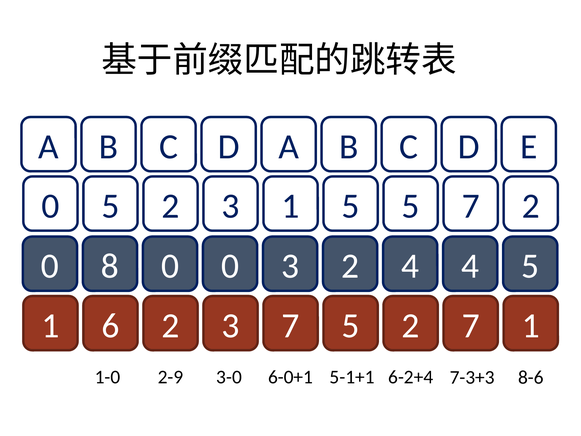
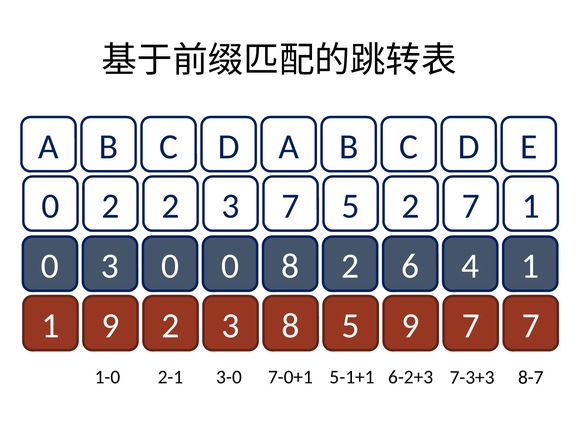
0 5: 5 -> 2 (110, 206)
3 1: 1 -> 7 (291, 206)
5 5: 5 -> 2 (411, 206)
7 2: 2 -> 1 (531, 206)
0 8: 8 -> 3 (110, 266)
0 3: 3 -> 8 (290, 266)
2 4: 4 -> 6 (410, 266)
4 5: 5 -> 1 (530, 266)
1 6: 6 -> 9 (110, 325)
3 7: 7 -> 8 (291, 325)
2: 2 -> 9 (411, 325)
1: 1 -> 7 (531, 325)
2-9: 2-9 -> 2-1 (170, 377)
6-0+1: 6-0+1 -> 7-0+1 (291, 377)
6-2+4: 6-2+4 -> 6-2+3 (411, 377)
8-6: 8-6 -> 8-7 (531, 377)
